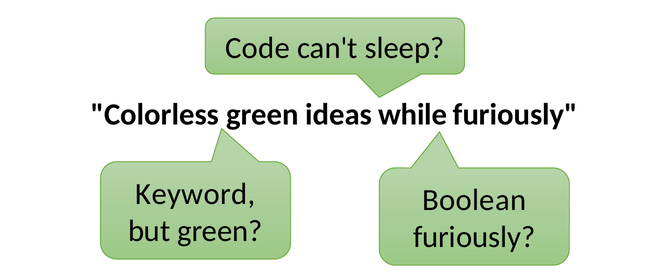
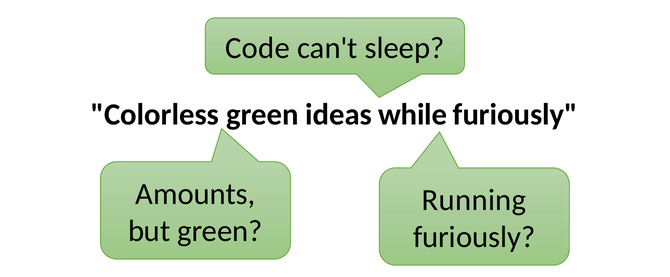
Keyword: Keyword -> Amounts (195, 194)
Boolean: Boolean -> Running (474, 200)
